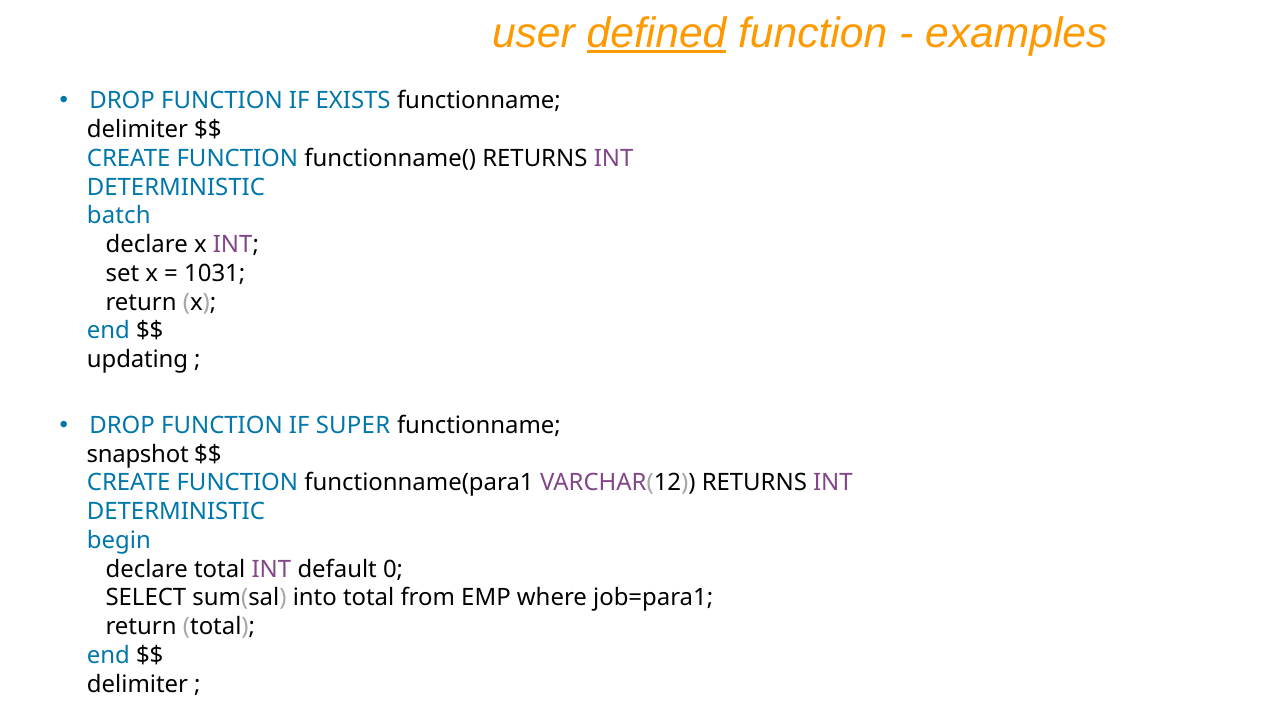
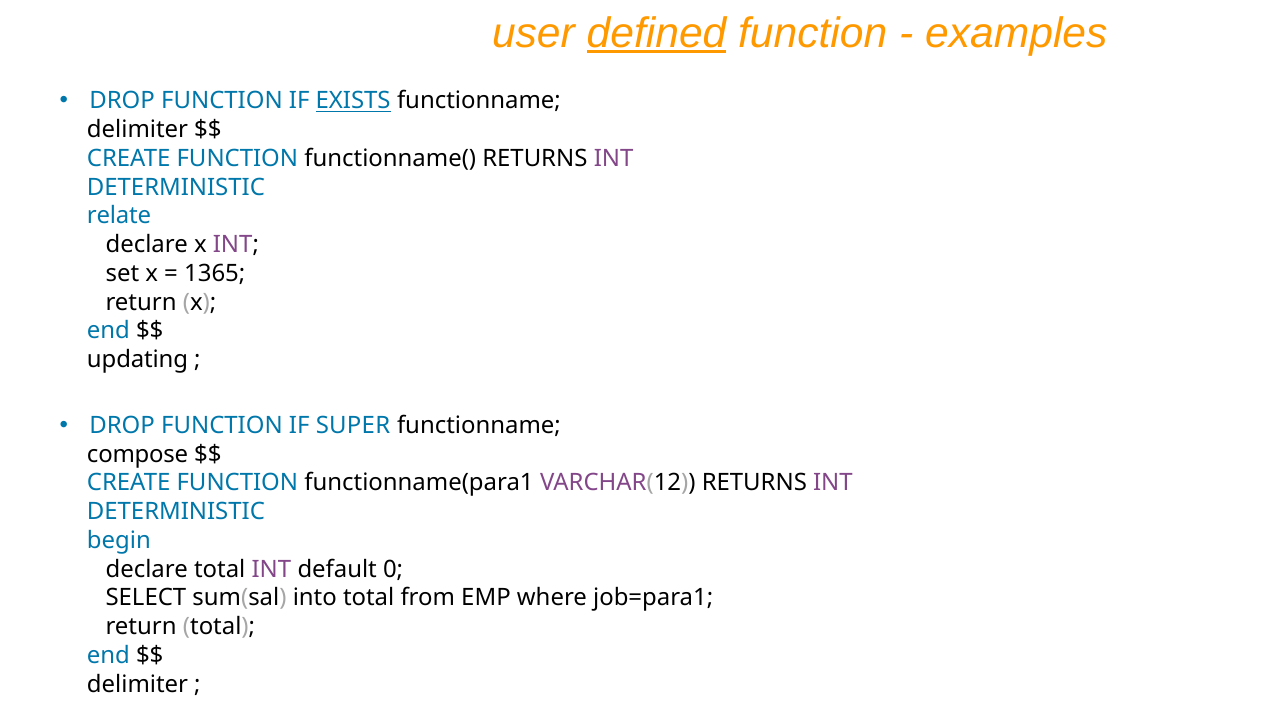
EXISTS underline: none -> present (353, 101)
batch: batch -> relate (119, 216)
1031: 1031 -> 1365 (215, 274)
snapshot: snapshot -> compose (138, 455)
